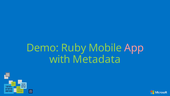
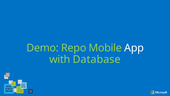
Ruby: Ruby -> Repo (74, 48)
App colour: pink -> white (134, 48)
Metadata: Metadata -> Database (97, 59)
